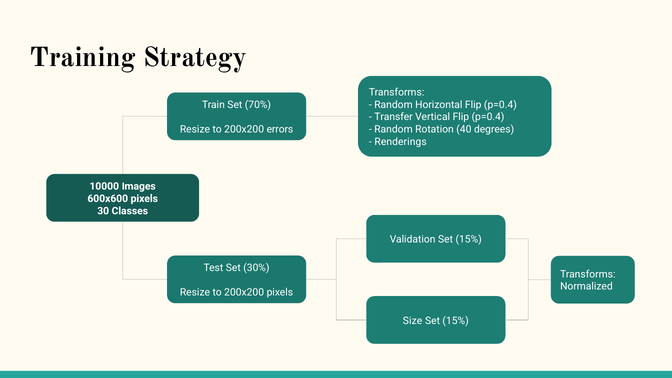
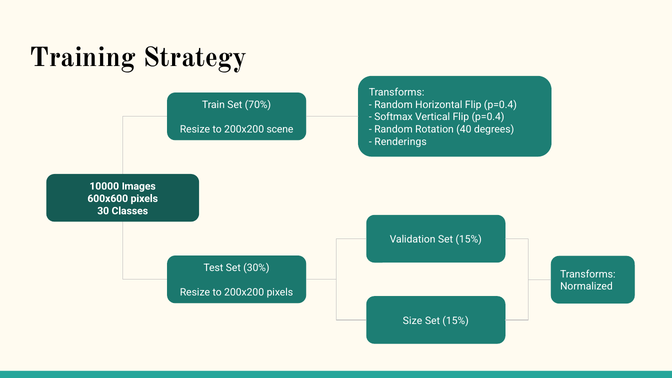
Transfer: Transfer -> Softmax (394, 117)
errors: errors -> scene (280, 129)
